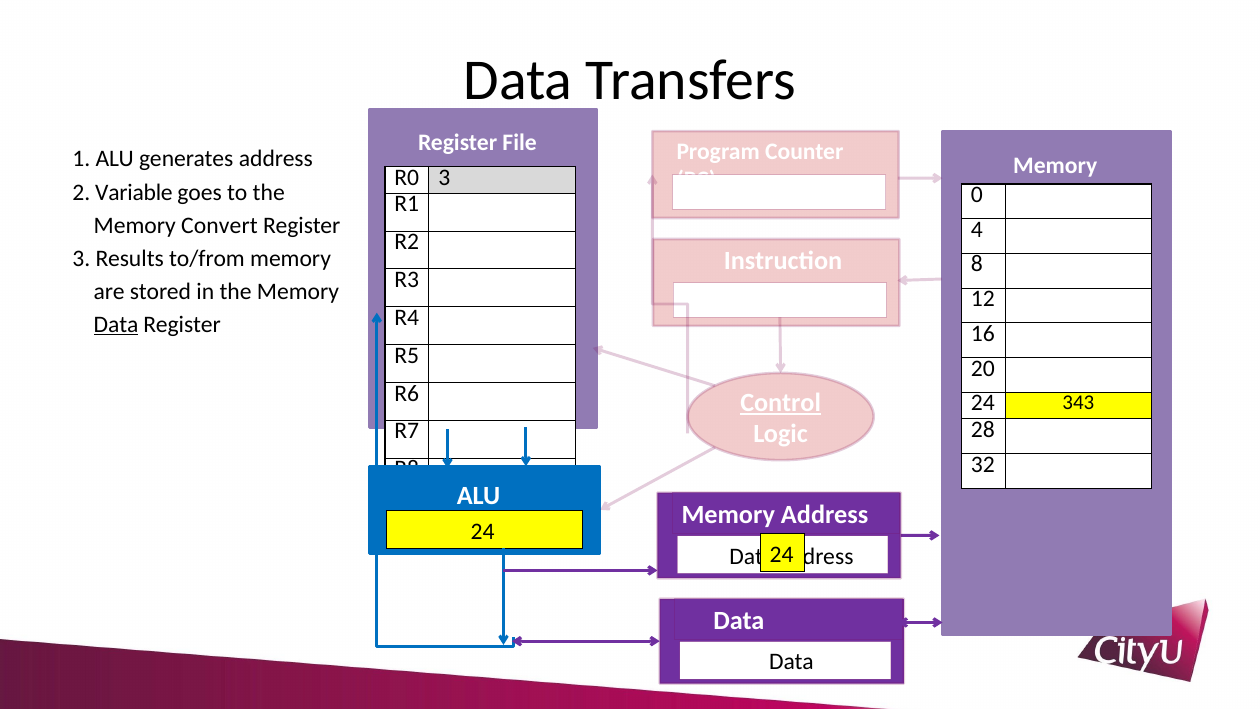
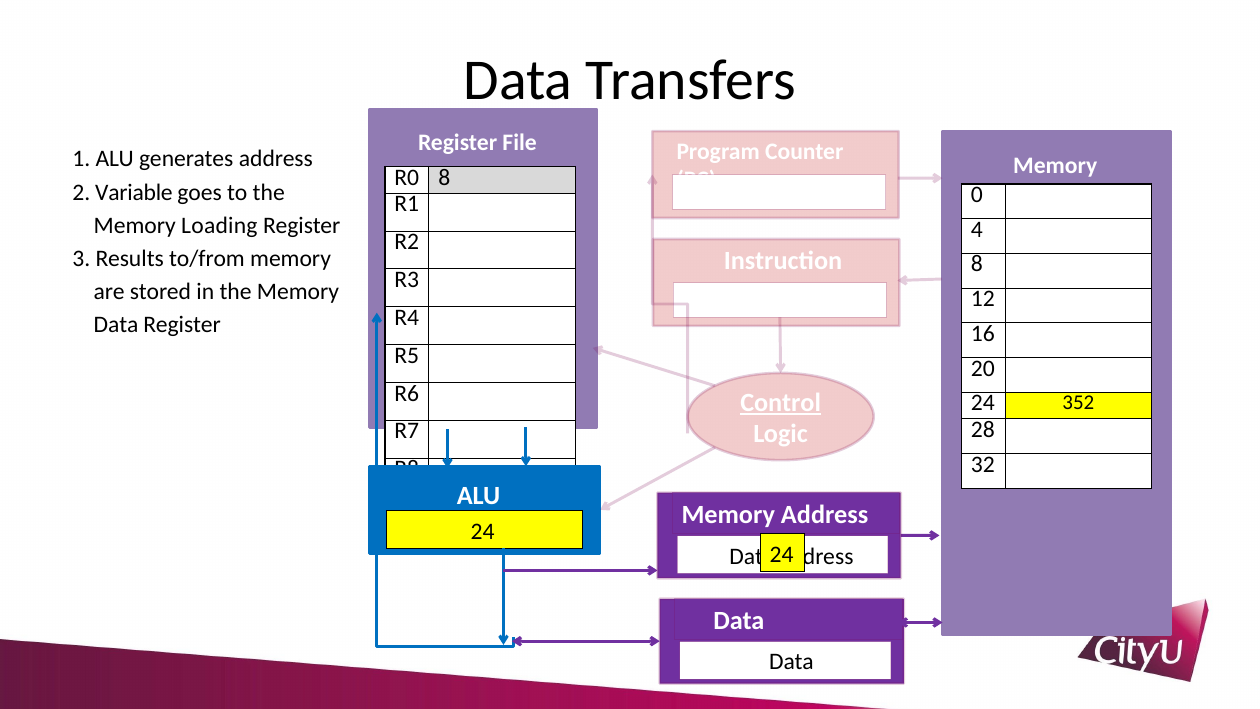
R0 3: 3 -> 8 (444, 177)
Convert: Convert -> Loading (219, 225)
Data underline: present -> none (116, 324)
343: 343 -> 352 (1078, 402)
